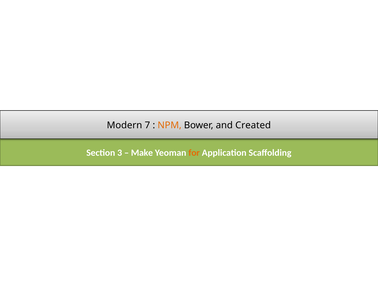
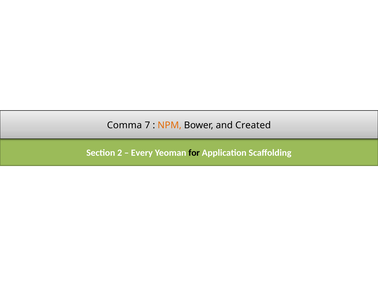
Modern: Modern -> Comma (124, 125)
3: 3 -> 2 (120, 153)
Make: Make -> Every (142, 153)
for colour: orange -> black (194, 153)
